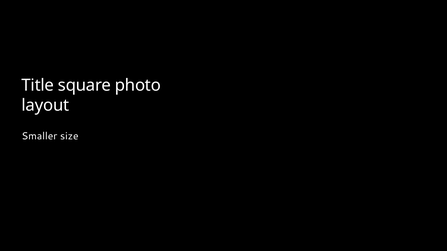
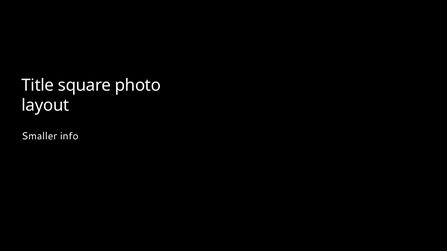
size: size -> info (69, 136)
